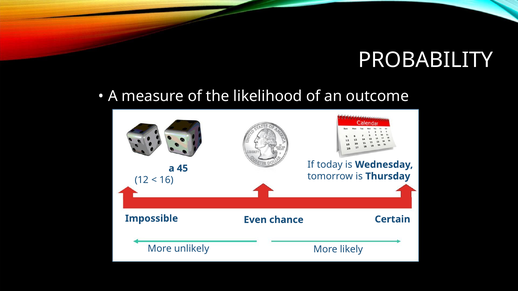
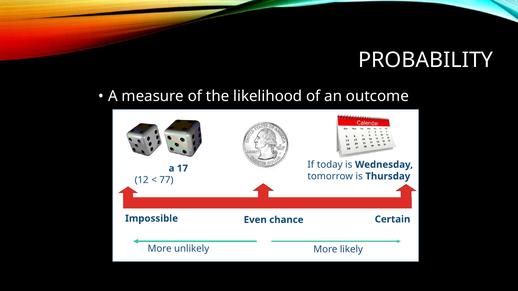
45: 45 -> 17 (182, 169)
16: 16 -> 77 (166, 180)
